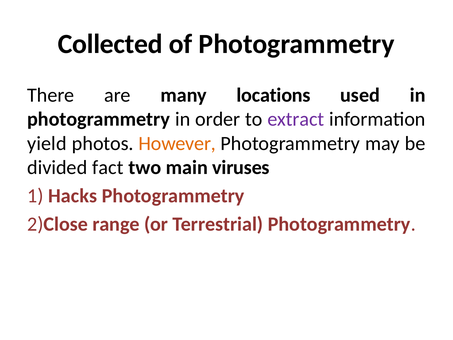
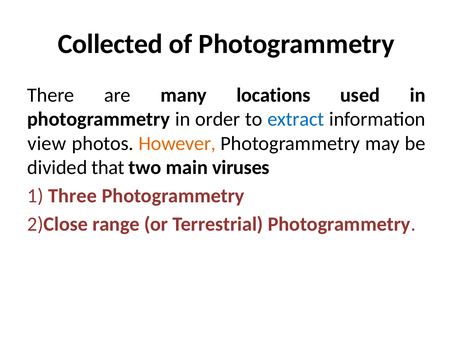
extract colour: purple -> blue (296, 119)
yield: yield -> view (47, 143)
fact: fact -> that (108, 168)
Hacks: Hacks -> Three (73, 196)
